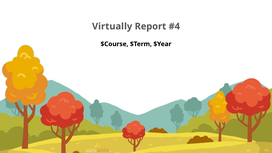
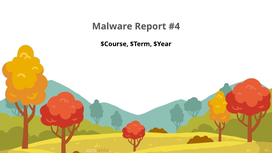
Virtually: Virtually -> Malware (112, 26)
